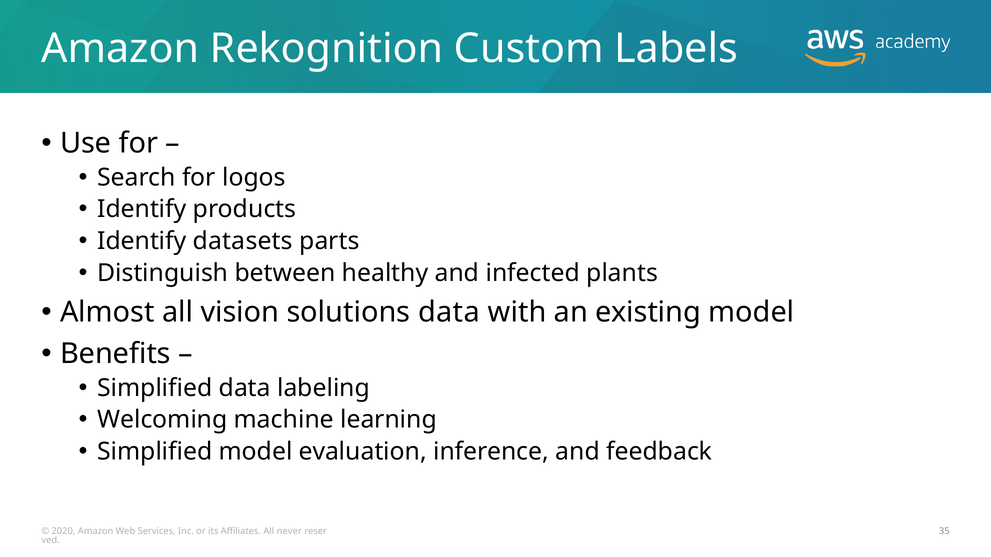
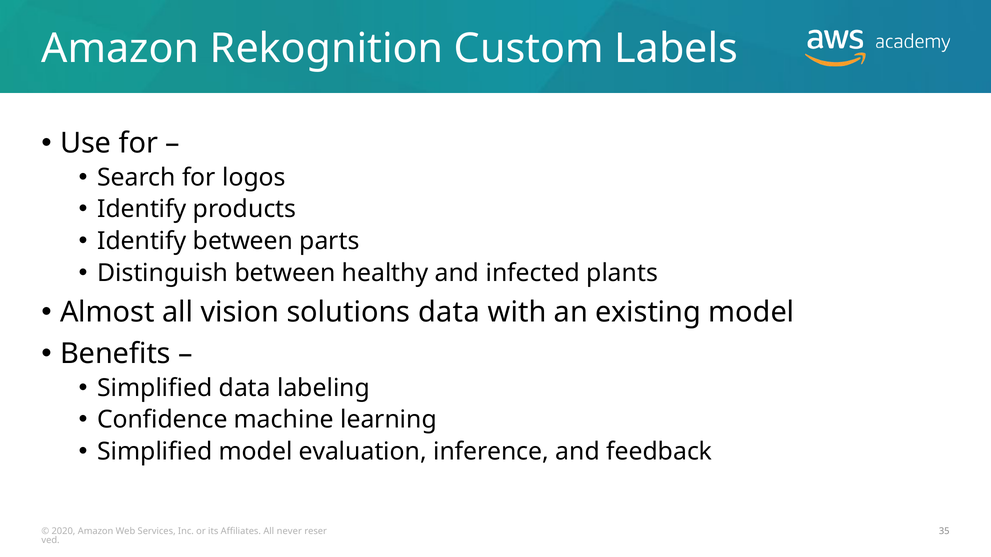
Identify datasets: datasets -> between (243, 241)
Welcoming: Welcoming -> Confidence (162, 420)
